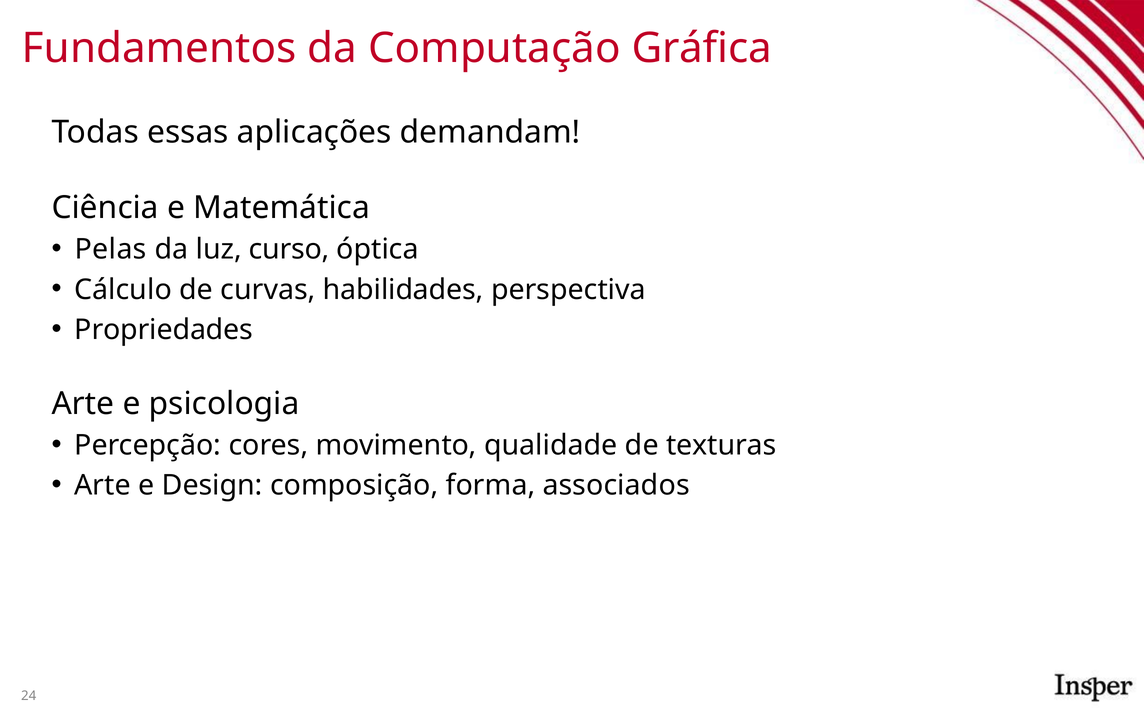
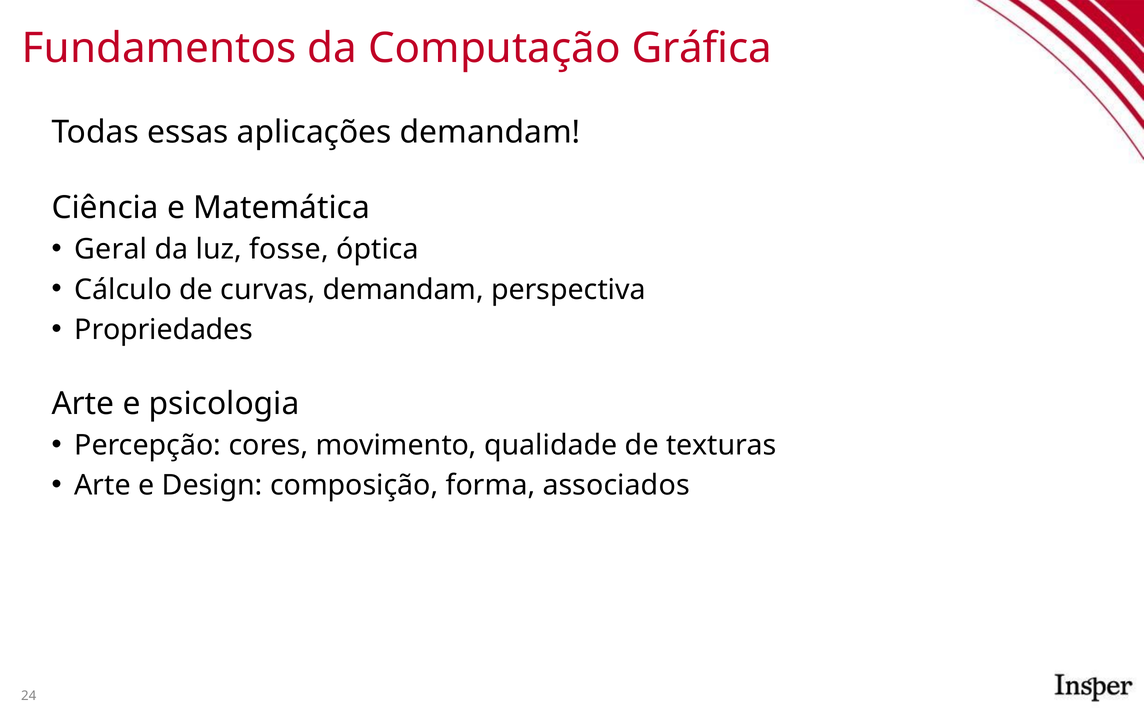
Pelas: Pelas -> Geral (111, 250)
curso: curso -> fosse (289, 250)
curvas habilidades: habilidades -> demandam (403, 290)
